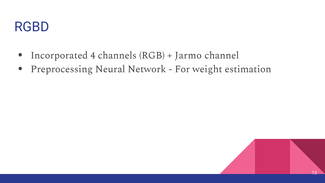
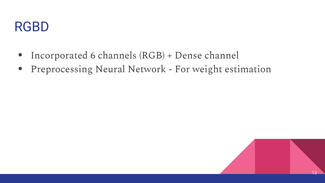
4: 4 -> 6 (93, 55)
Jarmo: Jarmo -> Dense (188, 55)
